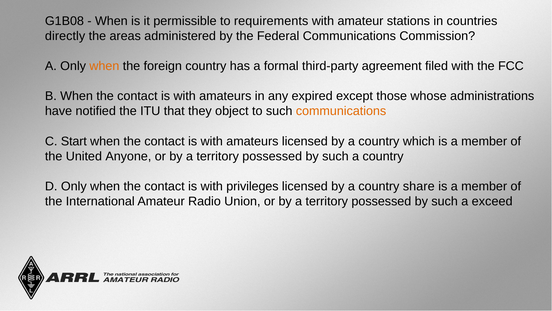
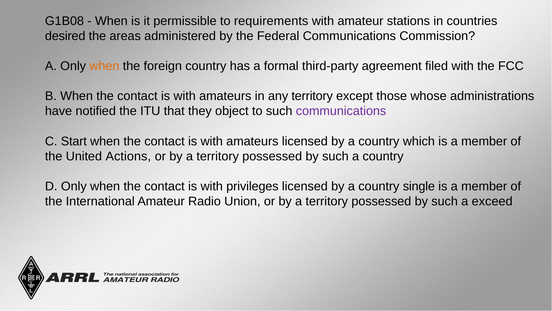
directly: directly -> desired (65, 36)
any expired: expired -> territory (312, 96)
communications colour: orange -> purple (341, 111)
Anyone: Anyone -> Actions (128, 156)
share: share -> single (419, 186)
